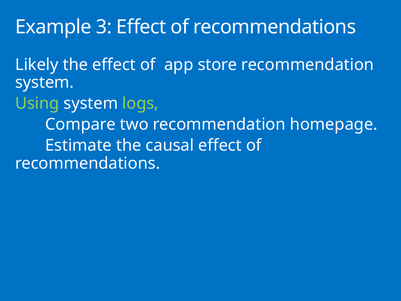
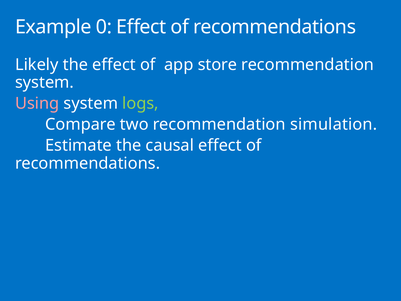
3: 3 -> 0 (104, 27)
Using colour: light green -> pink (37, 103)
homepage: homepage -> simulation (334, 124)
